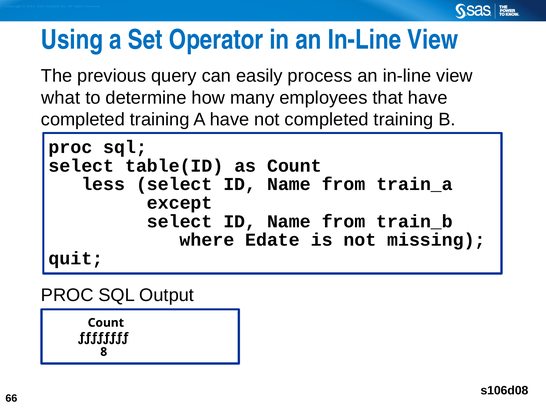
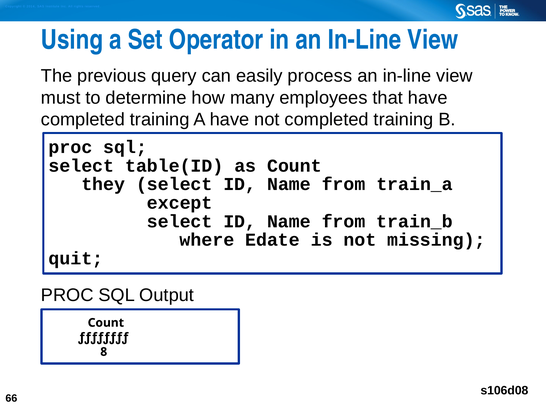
what: what -> must (61, 98)
less: less -> they (103, 184)
